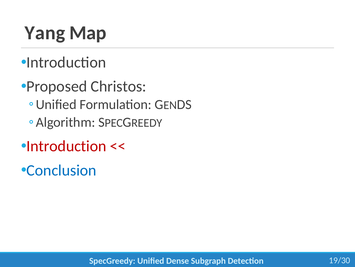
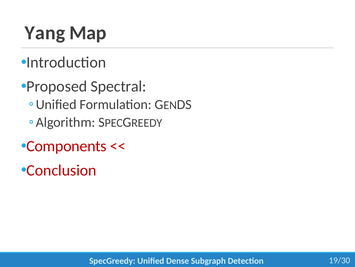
Christos: Christos -> Spectral (119, 86)
Introduction: Introduction -> Components (66, 146)
Conclusion colour: blue -> red (61, 170)
